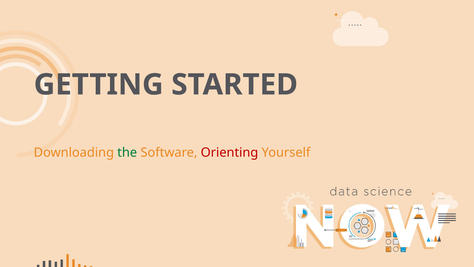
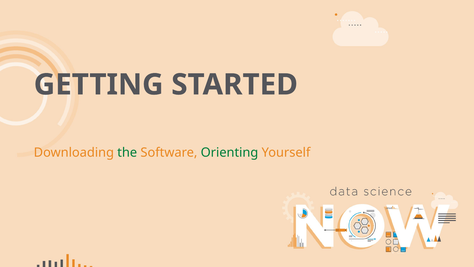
Orienting colour: red -> green (229, 152)
